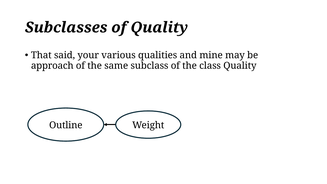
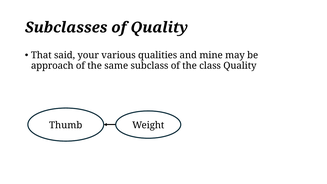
Outline: Outline -> Thumb (66, 125)
